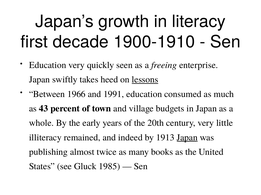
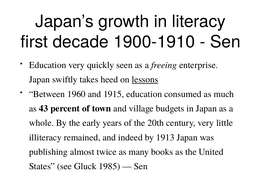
1966: 1966 -> 1960 (76, 94)
1991: 1991 -> 1915 (114, 94)
Japan underline: present -> none (187, 138)
